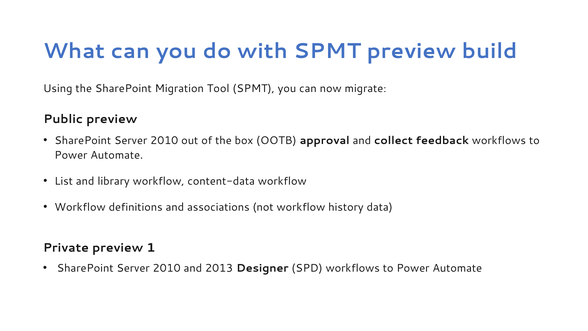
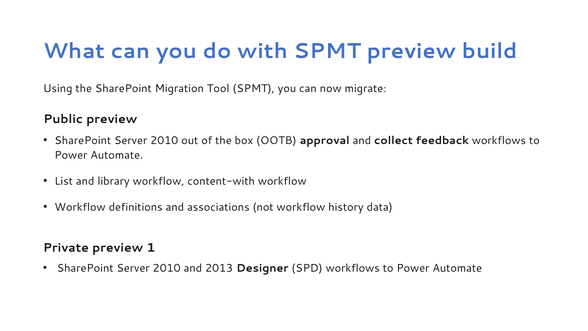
content-data: content-data -> content-with (221, 181)
